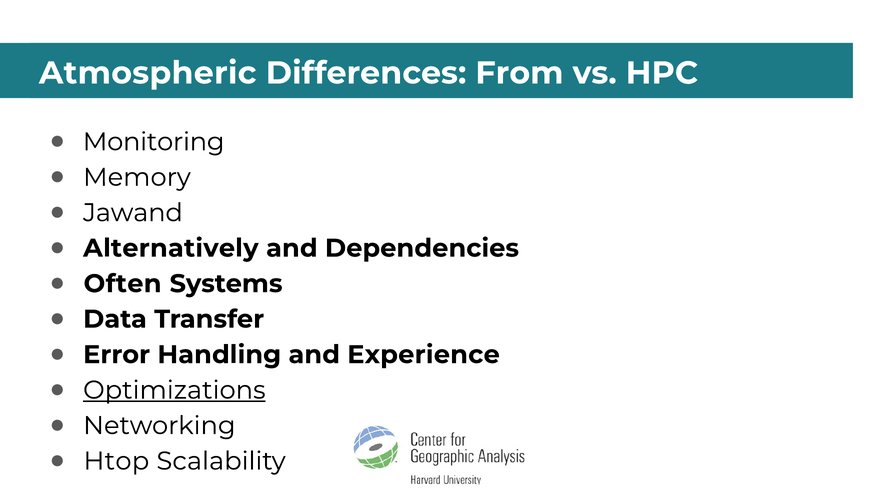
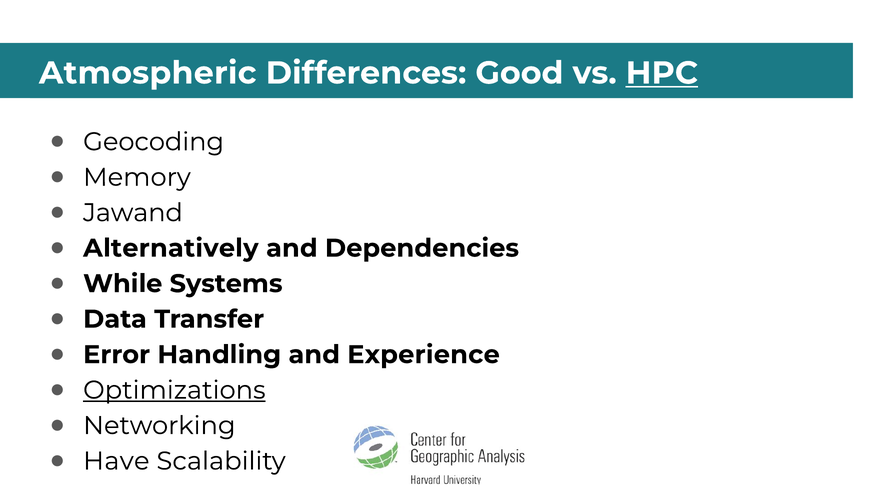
From: From -> Good (519, 73)
HPC underline: none -> present (662, 73)
Monitoring: Monitoring -> Geocoding (154, 142)
Often: Often -> While (123, 284)
Htop: Htop -> Have (116, 462)
